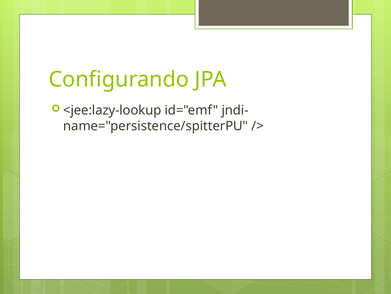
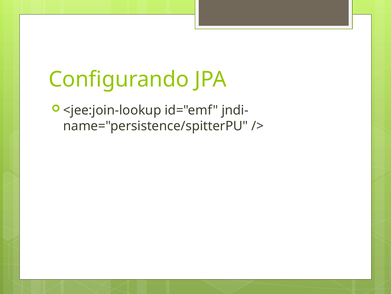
<jee:lazy-lookup: <jee:lazy-lookup -> <jee:join-lookup (112, 110)
